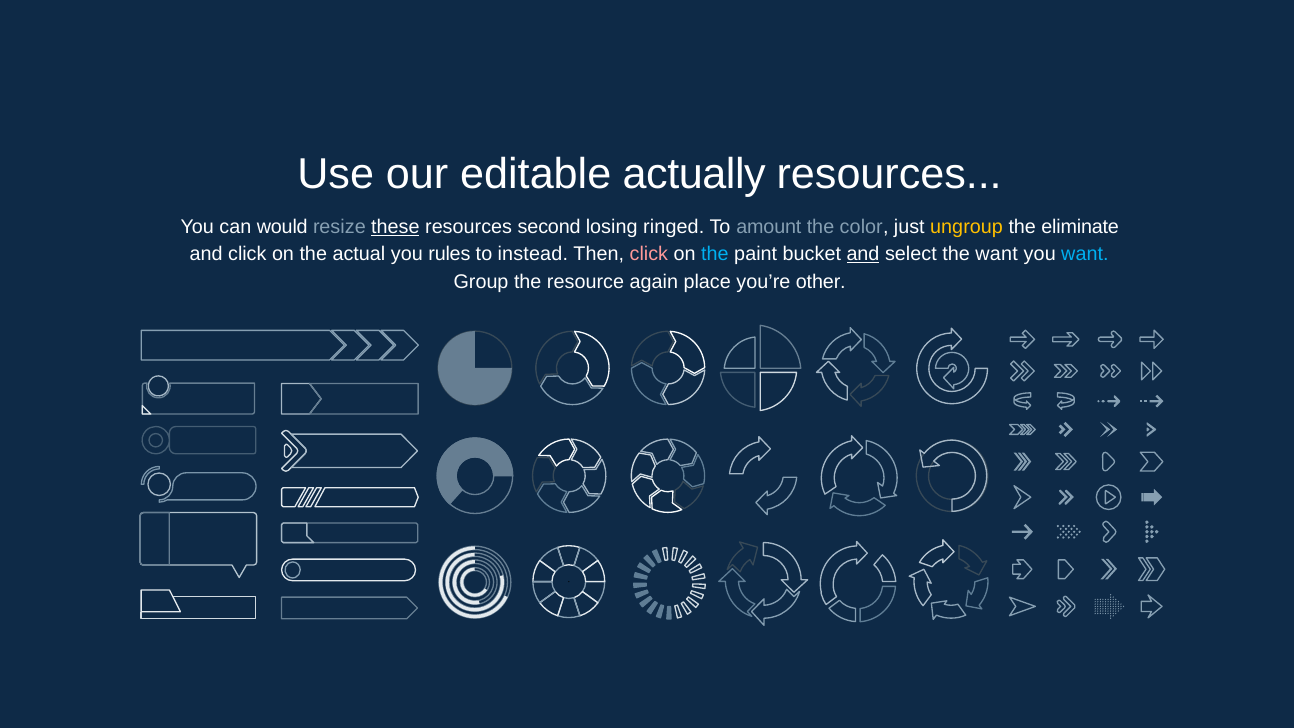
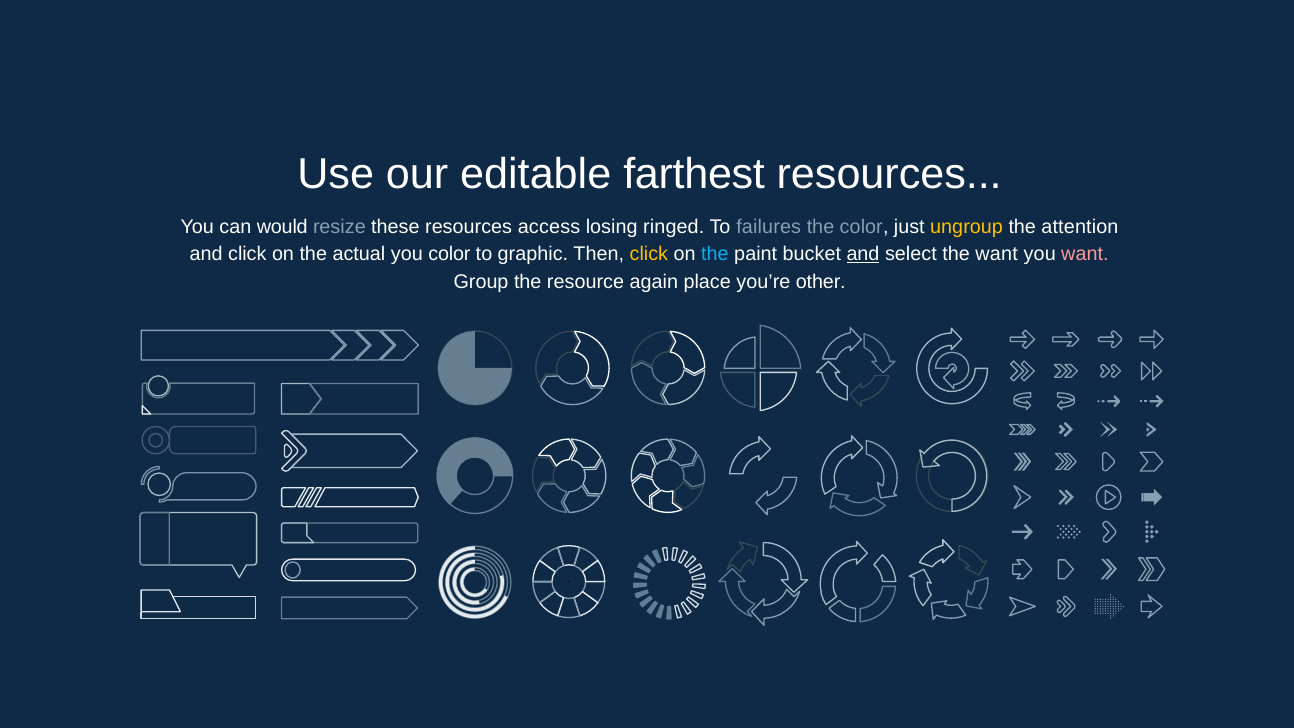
actually: actually -> farthest (694, 174)
these underline: present -> none (395, 227)
second: second -> access (549, 227)
amount: amount -> failures (769, 227)
eliminate: eliminate -> attention (1080, 227)
you rules: rules -> color (449, 254)
instead: instead -> graphic (533, 254)
click colour: pink -> yellow (649, 254)
want colour: light blue -> pink (1085, 254)
